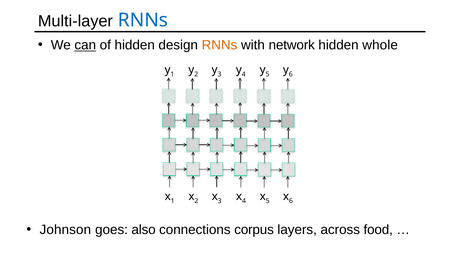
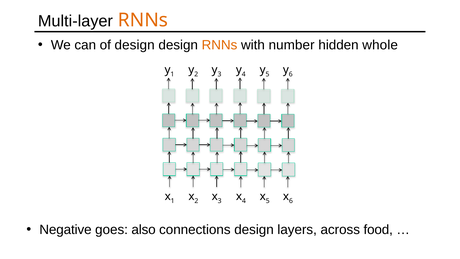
RNNs colour: blue -> orange (143, 20)
can underline: present -> none (85, 45)
of hidden: hidden -> design (135, 45)
network: network -> number (292, 45)
Johnson: Johnson -> Negative (65, 230)
connections corpus: corpus -> design (254, 230)
